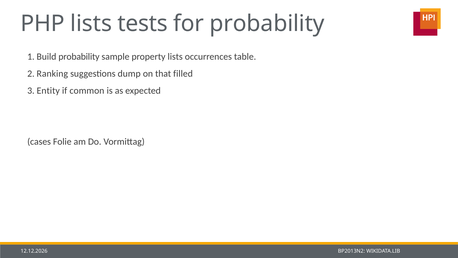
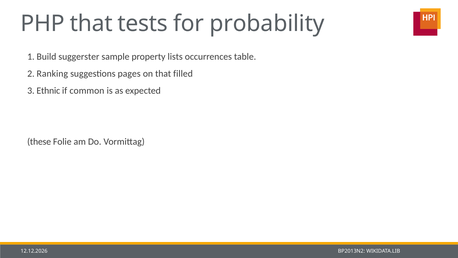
PHP lists: lists -> that (91, 24)
Build probability: probability -> suggerster (79, 57)
dump: dump -> pages (129, 74)
Entity: Entity -> Ethnic (48, 91)
cases: cases -> these (39, 142)
